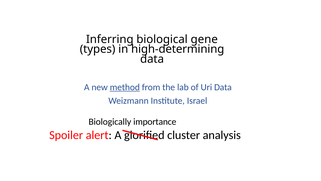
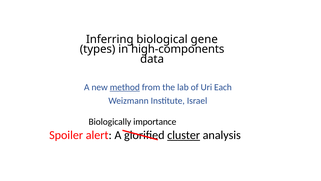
high-determining: high-determining -> high-components (178, 49)
Uri Data: Data -> Each (223, 87)
cluster underline: none -> present (184, 135)
